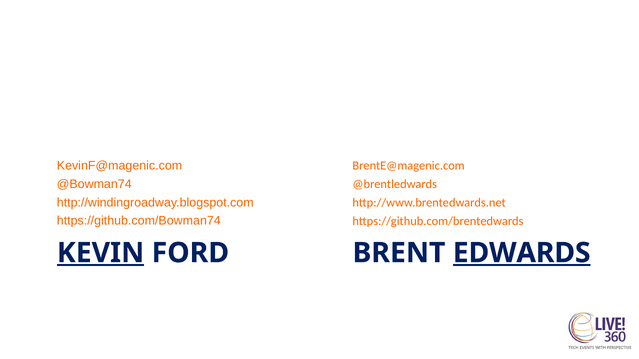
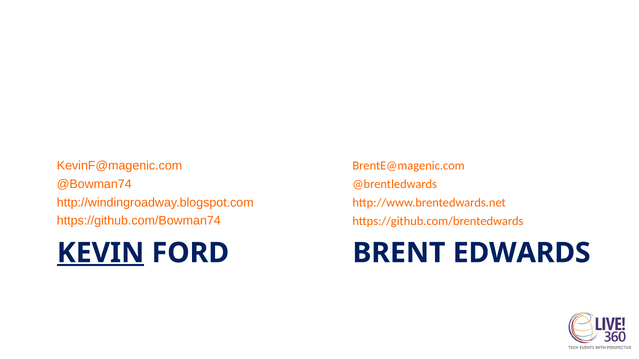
EDWARDS underline: present -> none (522, 253)
